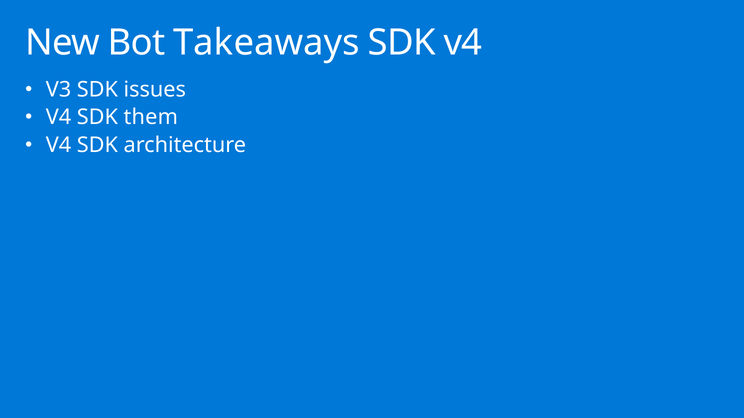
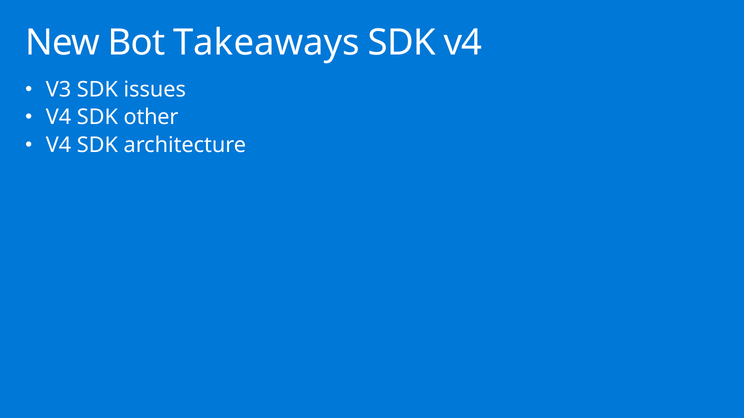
them: them -> other (151, 117)
